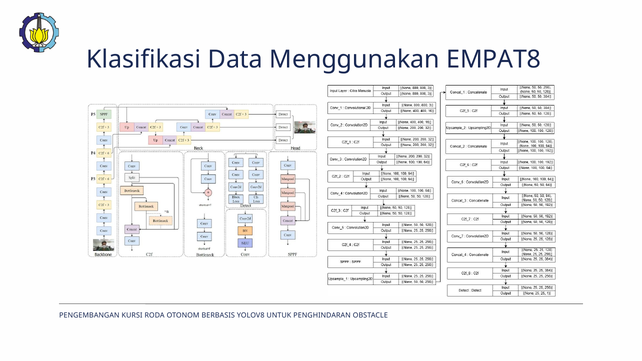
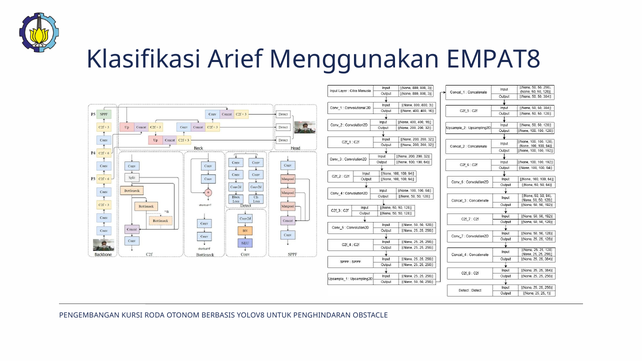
Data: Data -> Arief (235, 60)
